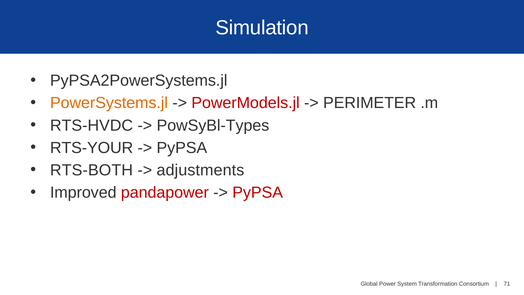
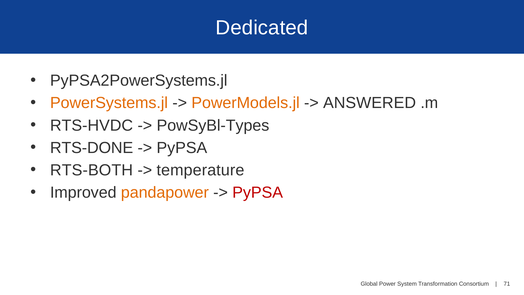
Simulation: Simulation -> Dedicated (262, 28)
PowerModels.jl colour: red -> orange (246, 103)
PERIMETER: PERIMETER -> ANSWERED (370, 103)
RTS-YOUR: RTS-YOUR -> RTS-DONE (92, 148)
adjustments: adjustments -> temperature (200, 170)
pandapower colour: red -> orange (165, 192)
